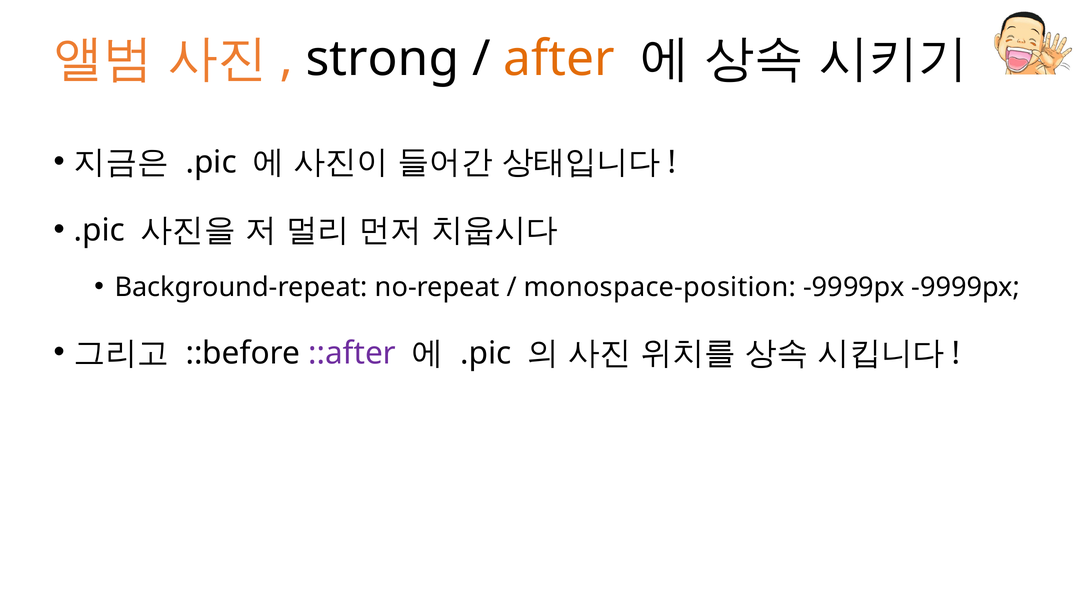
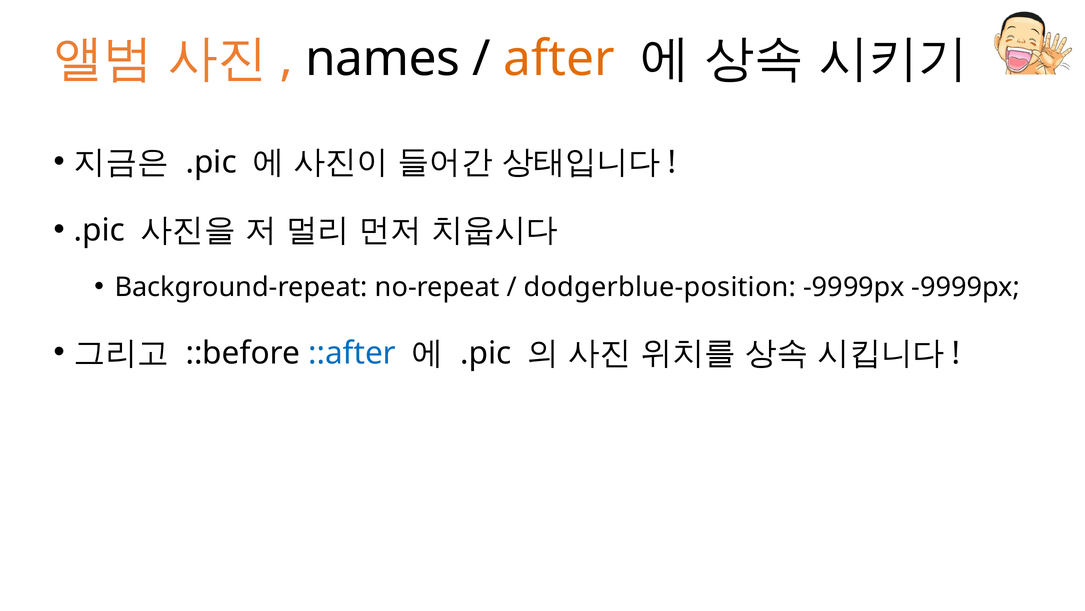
strong: strong -> names (383, 59)
monospace-position: monospace-position -> dodgerblue-position (660, 287)
::after colour: purple -> blue (352, 353)
